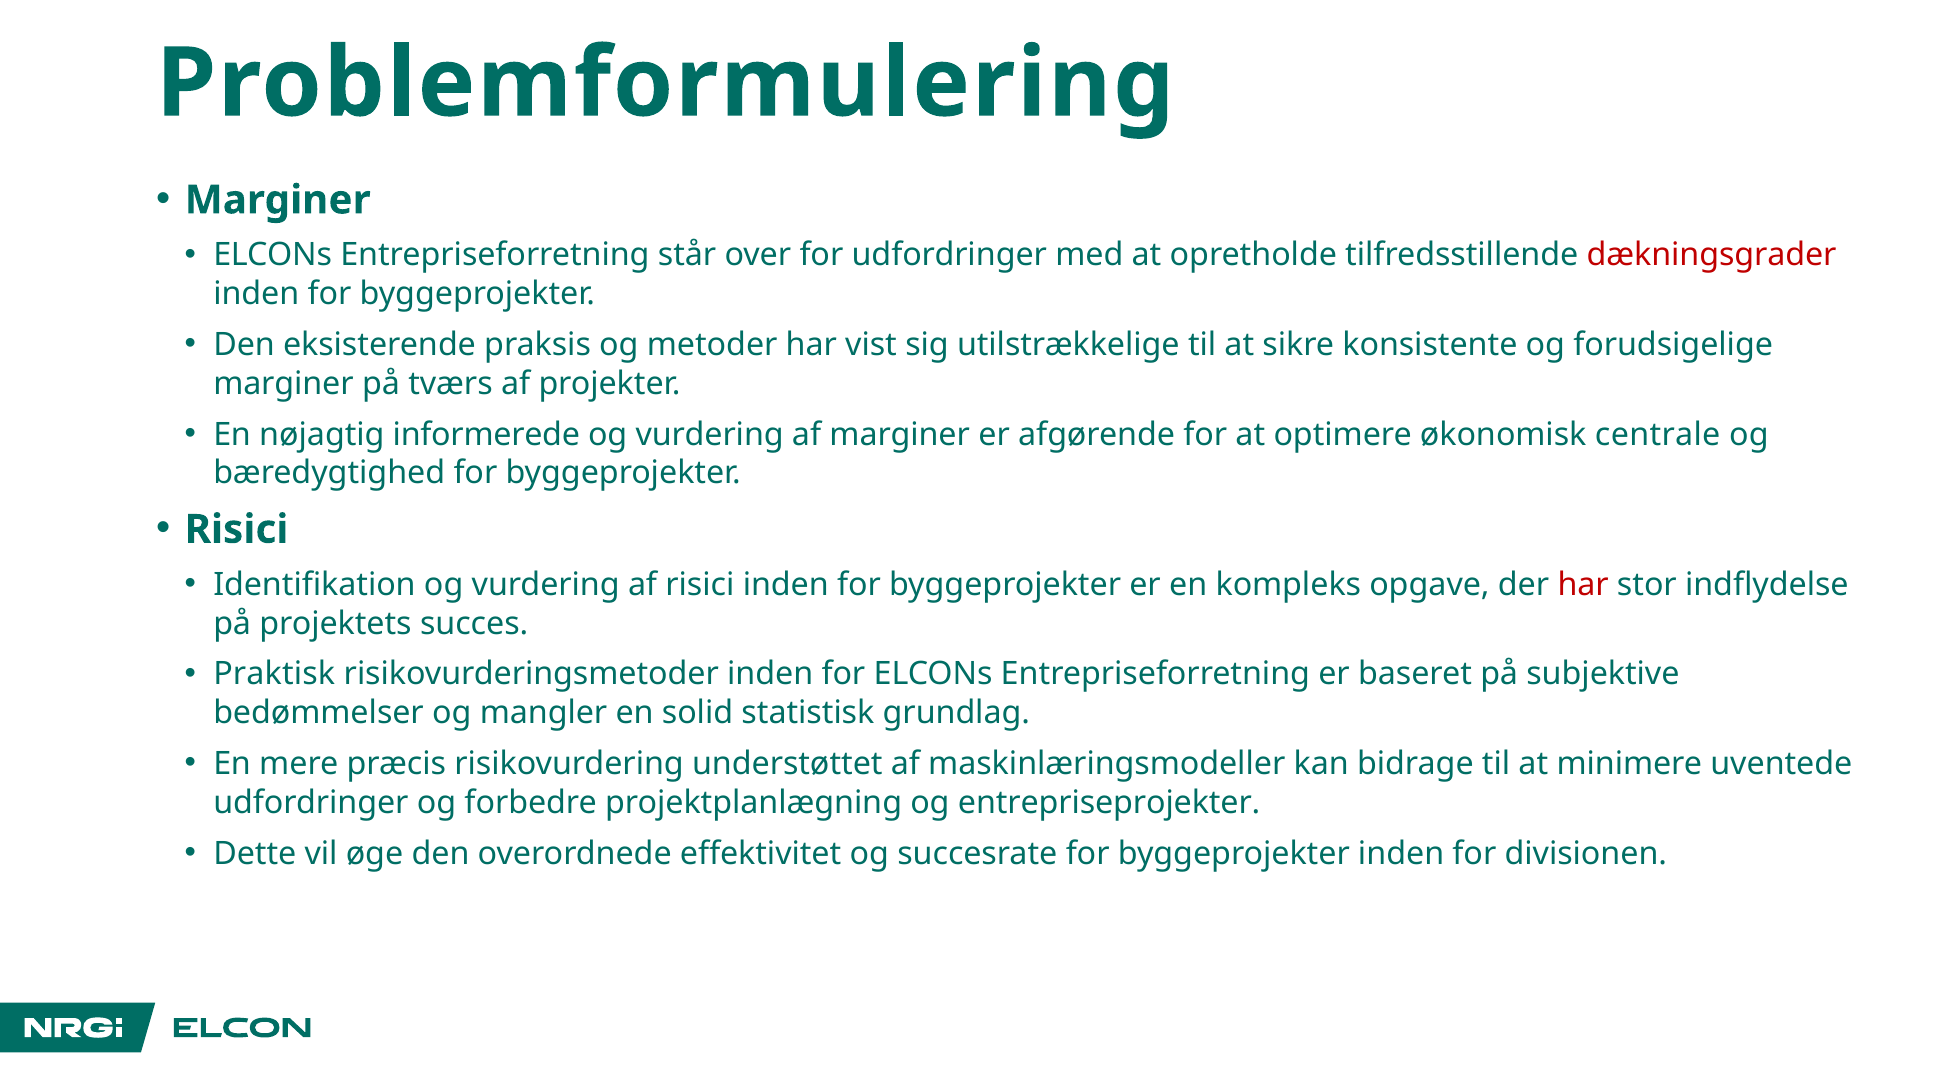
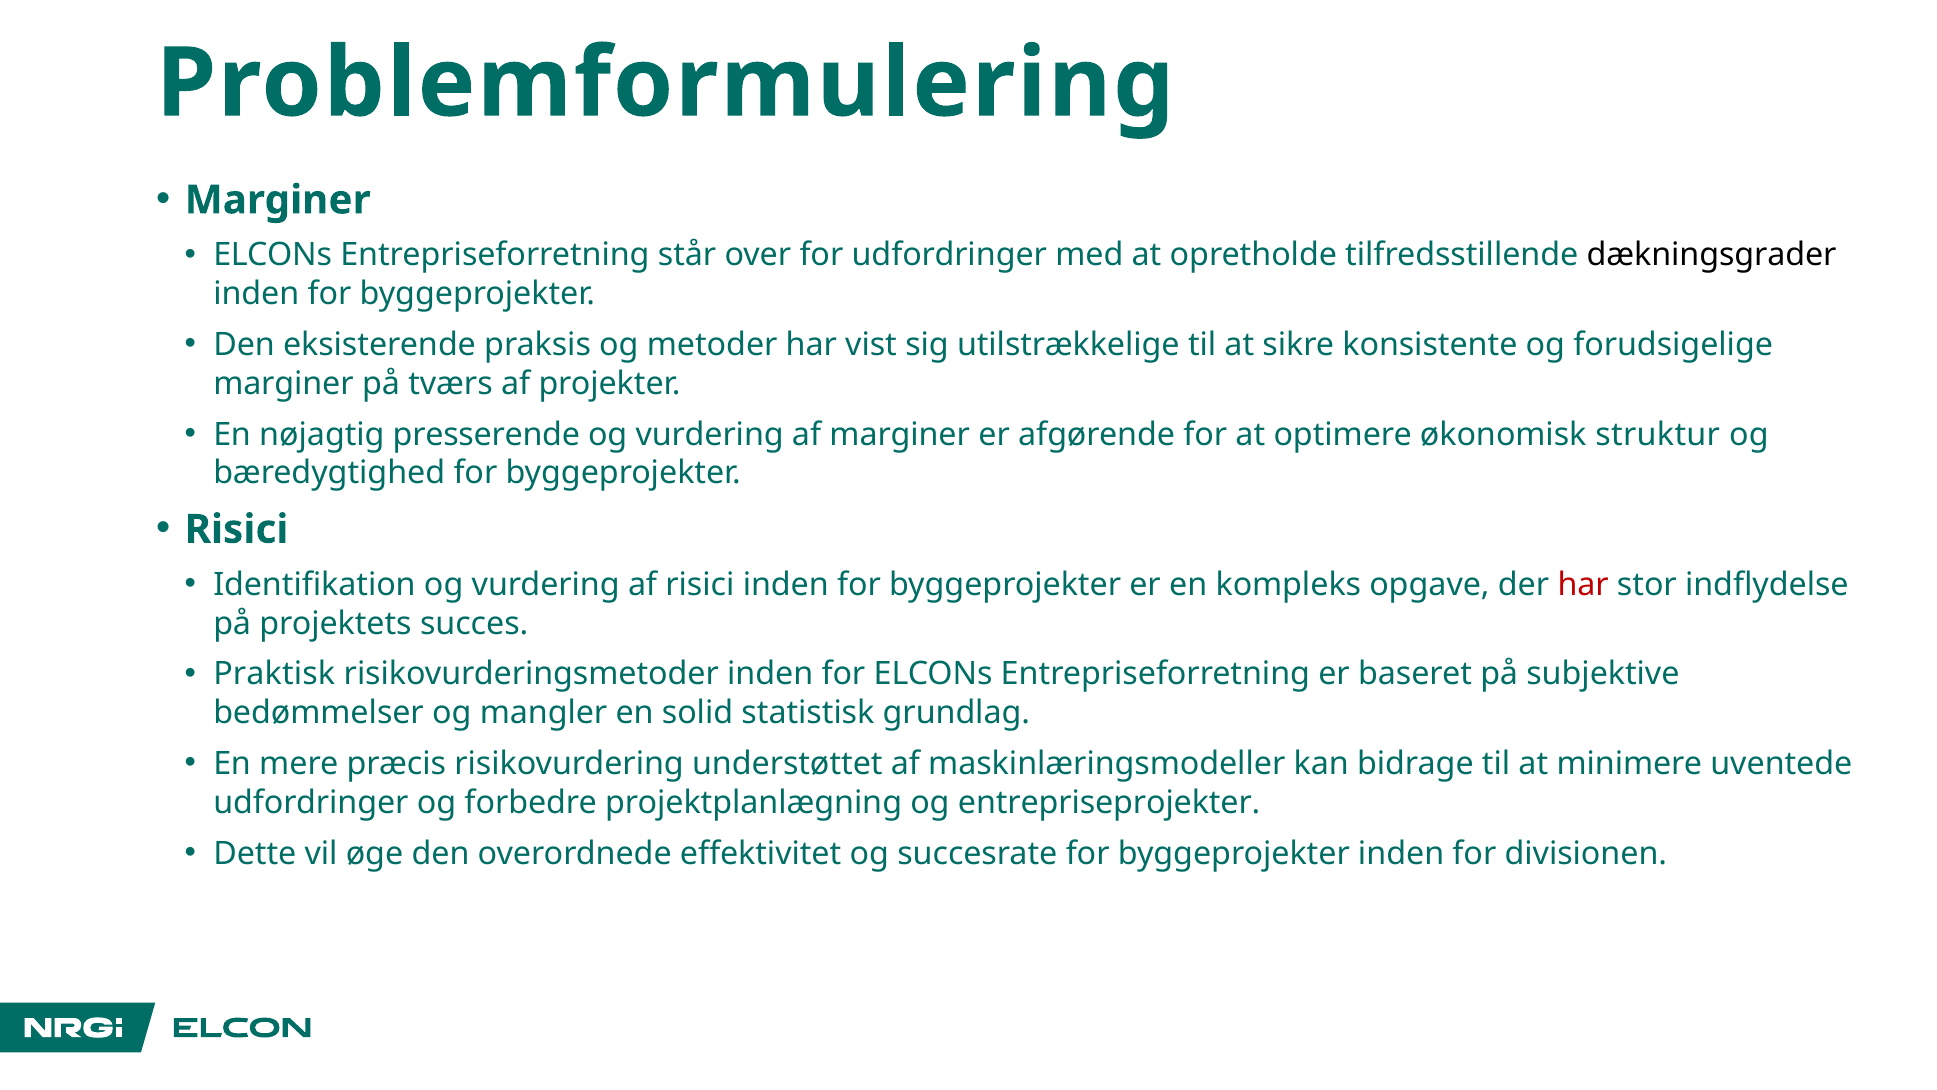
dækningsgrader colour: red -> black (1712, 255)
informerede: informerede -> presserende (486, 434)
centrale: centrale -> struktur (1658, 434)
